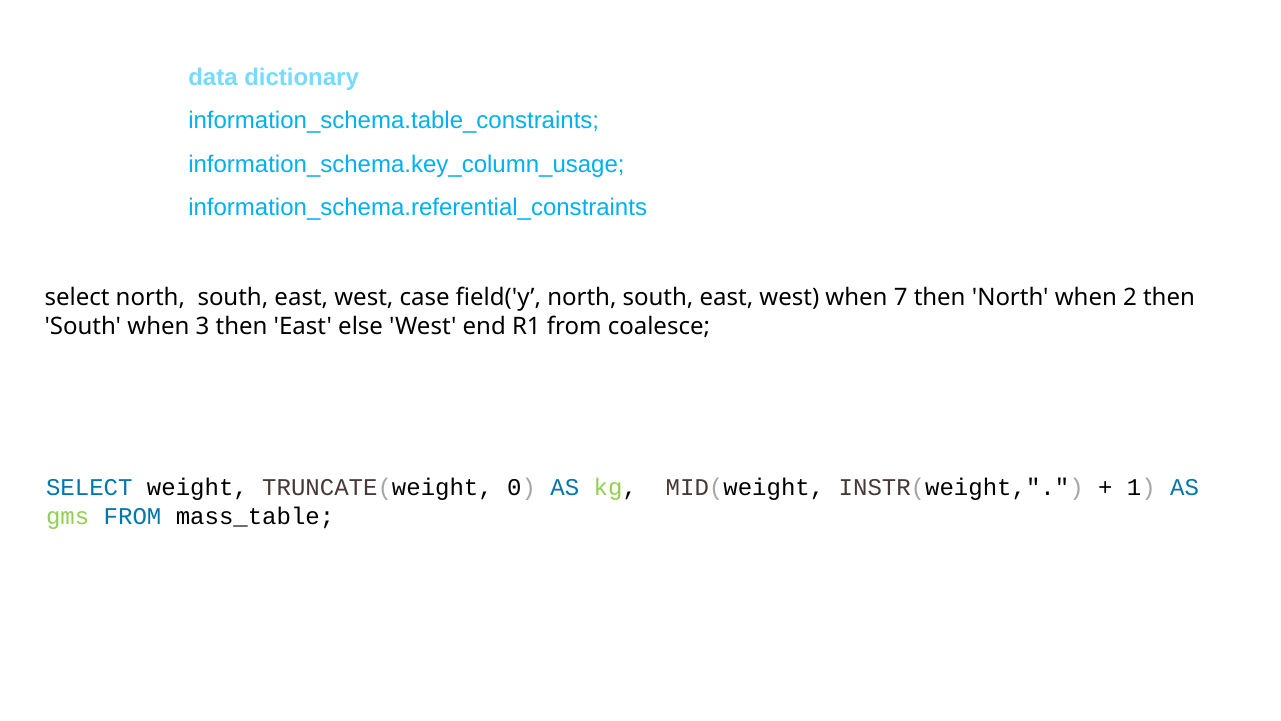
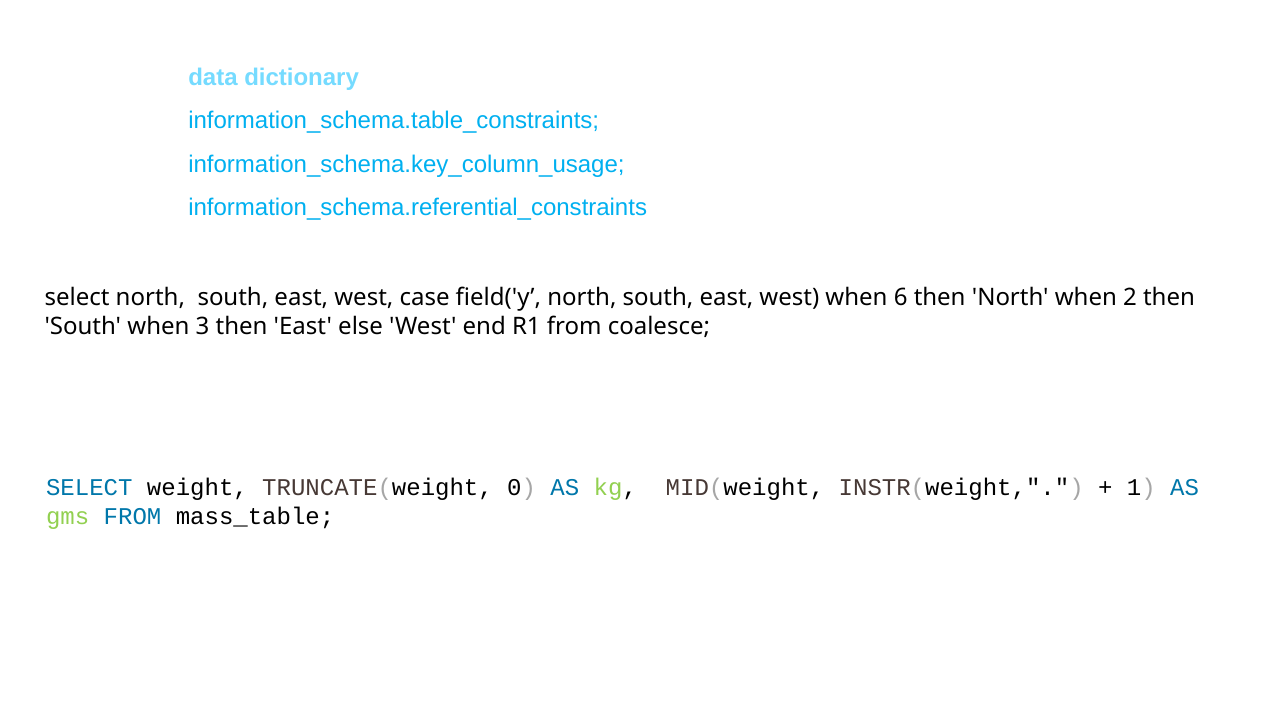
7: 7 -> 6 (901, 298)
